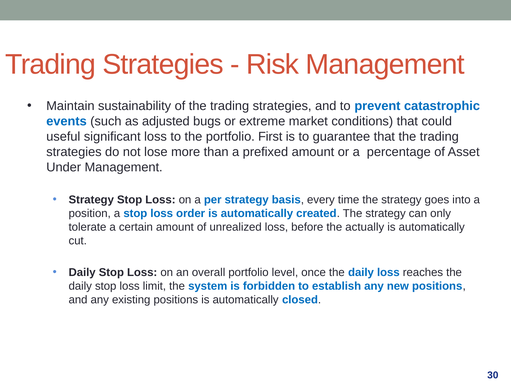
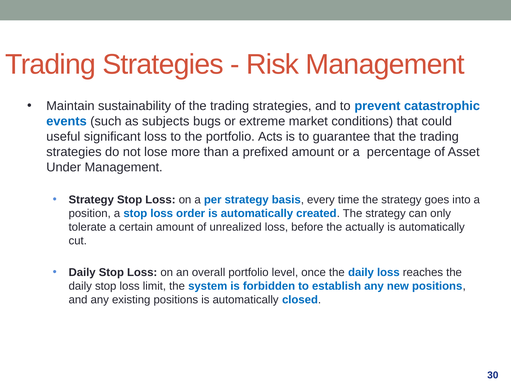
adjusted: adjusted -> subjects (166, 121)
First: First -> Acts (270, 137)
